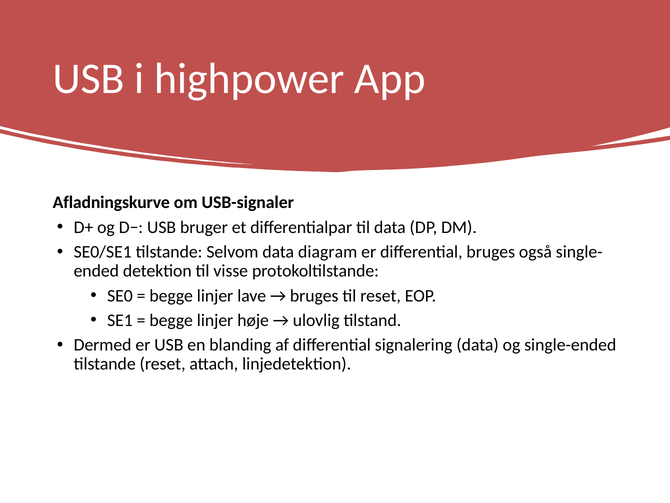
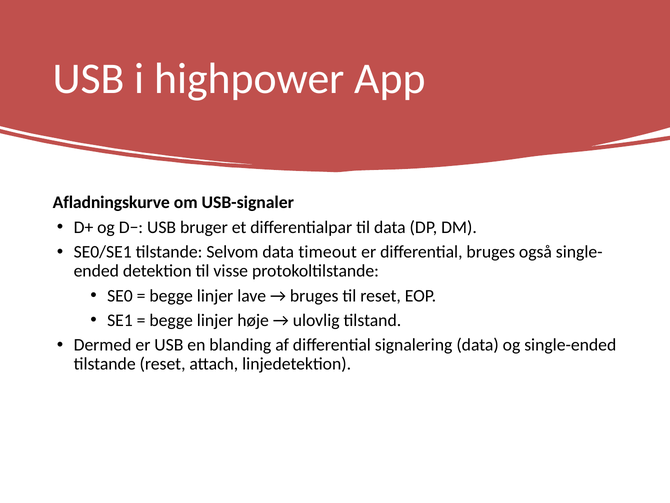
diagram: diagram -> timeout (328, 252)
